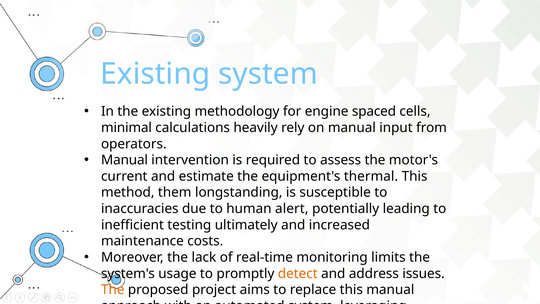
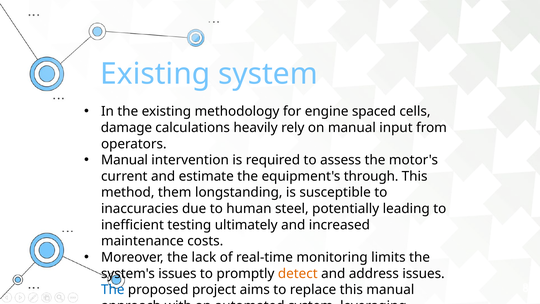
minimal: minimal -> damage (126, 128)
thermal: thermal -> through (371, 176)
alert: alert -> steel (292, 209)
system's usage: usage -> issues (177, 273)
The colour: orange -> blue (113, 290)
